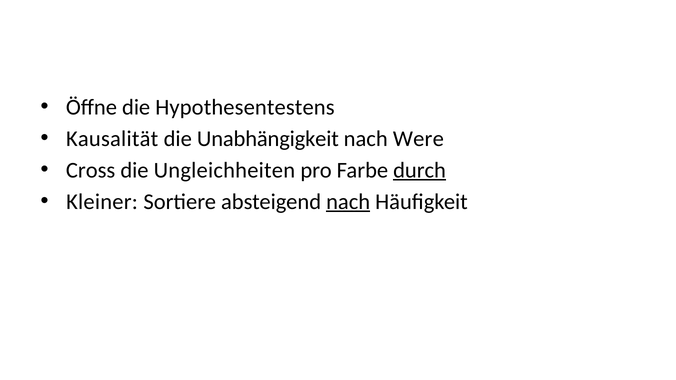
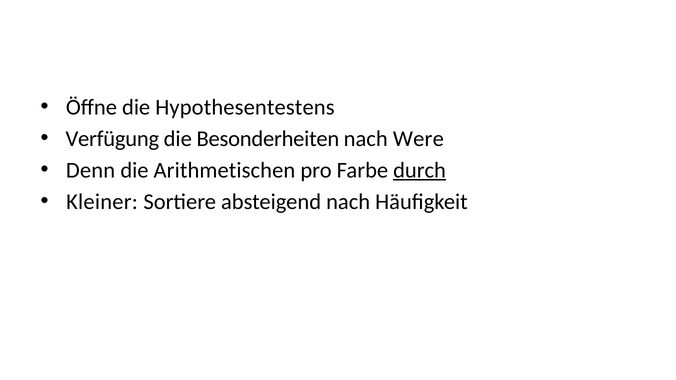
Kausalität: Kausalität -> Verfügung (112, 139)
Unabhängigkeit: Unabhängigkeit -> Besonderheiten (268, 139)
Cross: Cross -> Denn (91, 170)
Ungleichheiten: Ungleichheiten -> Arithmetischen (224, 170)
nach underline: present -> none (348, 202)
